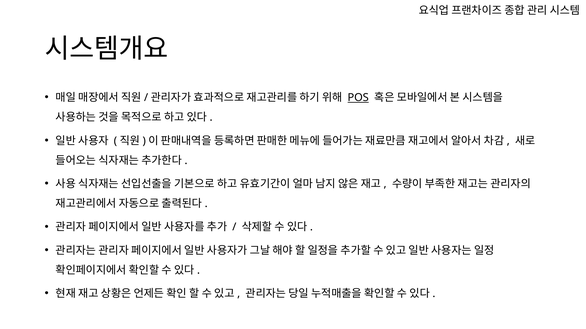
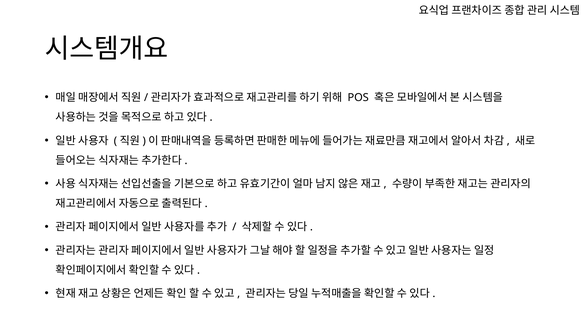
POS underline: present -> none (358, 98)
